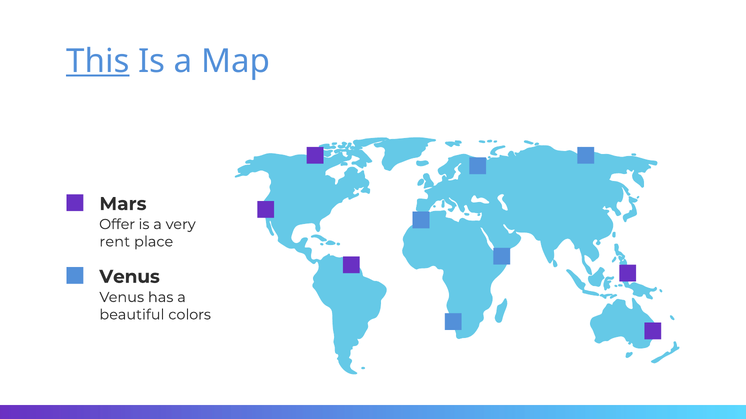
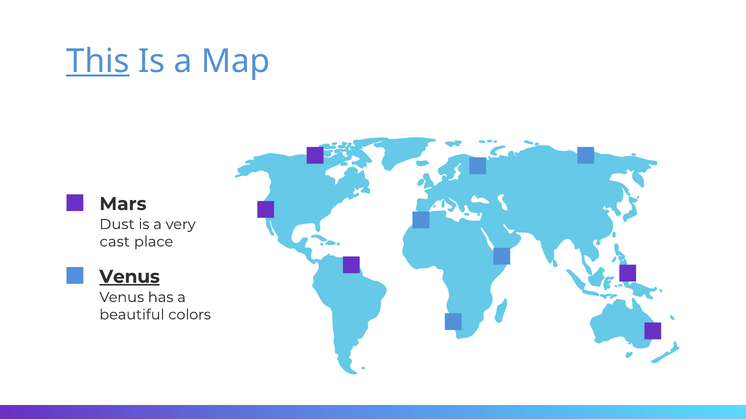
Offer: Offer -> Dust (117, 225)
rent: rent -> cast (115, 242)
Venus underline: none -> present (130, 277)
